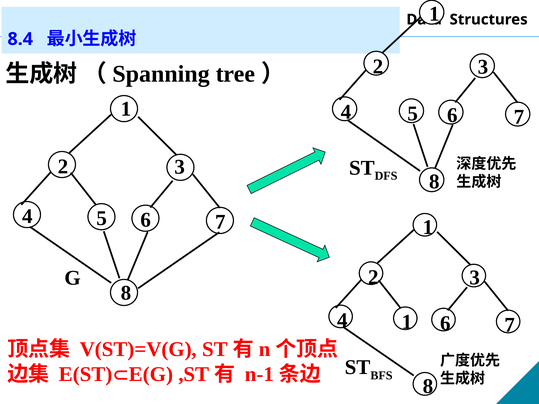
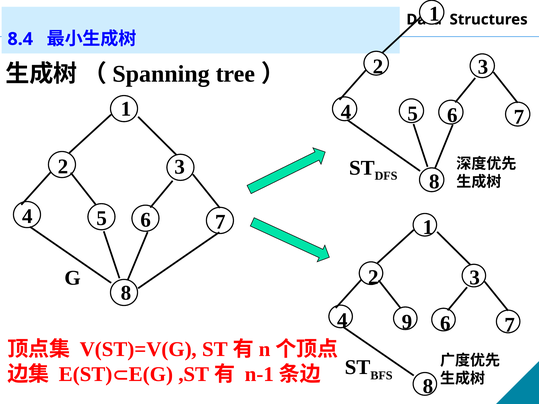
4 1: 1 -> 9 (407, 322)
